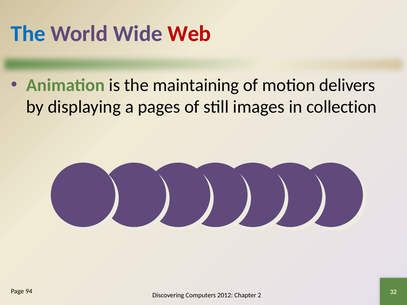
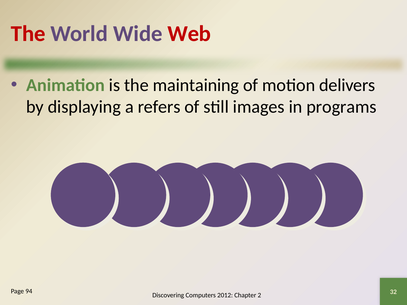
The colour: blue -> red (28, 34)
pages: pages -> refers (159, 107)
collection: collection -> programs (342, 107)
